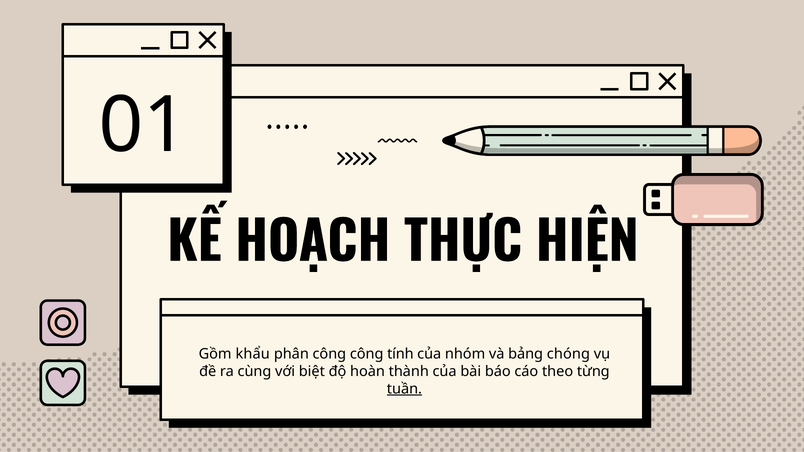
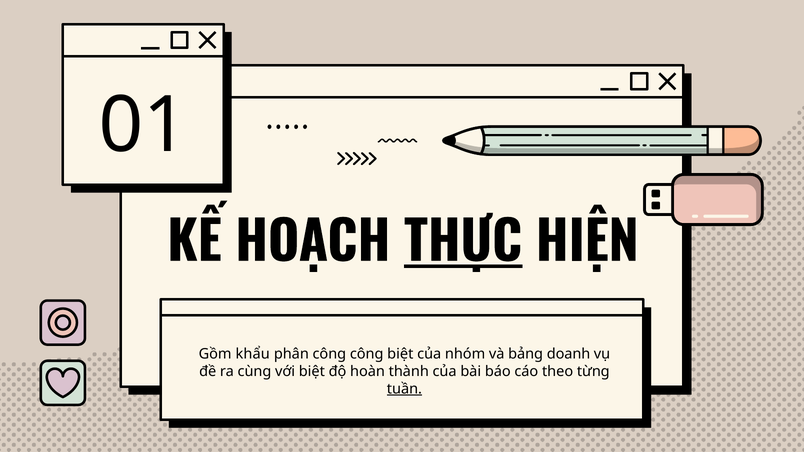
THỰC underline: none -> present (463, 243)
công tính: tính -> biệt (400, 354)
chóng: chóng -> doanh (569, 354)
